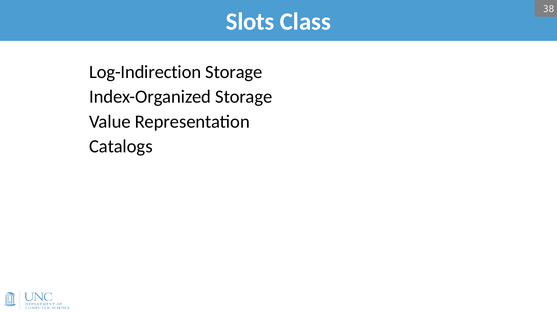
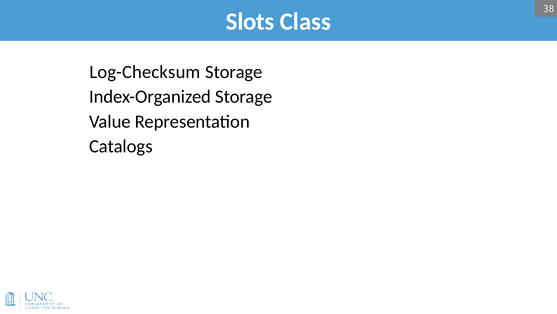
Log-Indirection: Log-Indirection -> Log-Checksum (145, 72)
